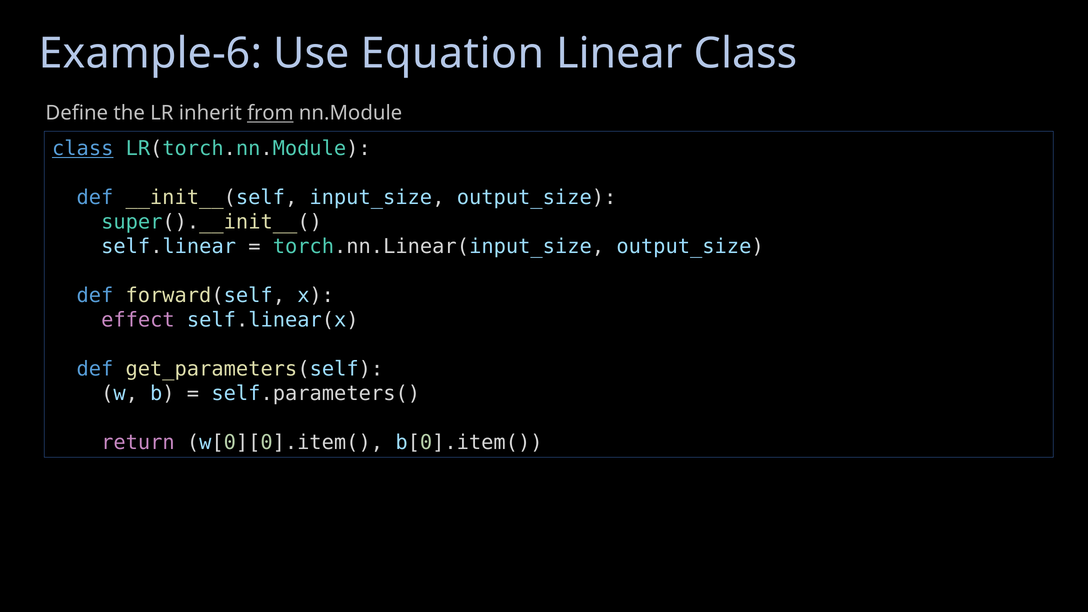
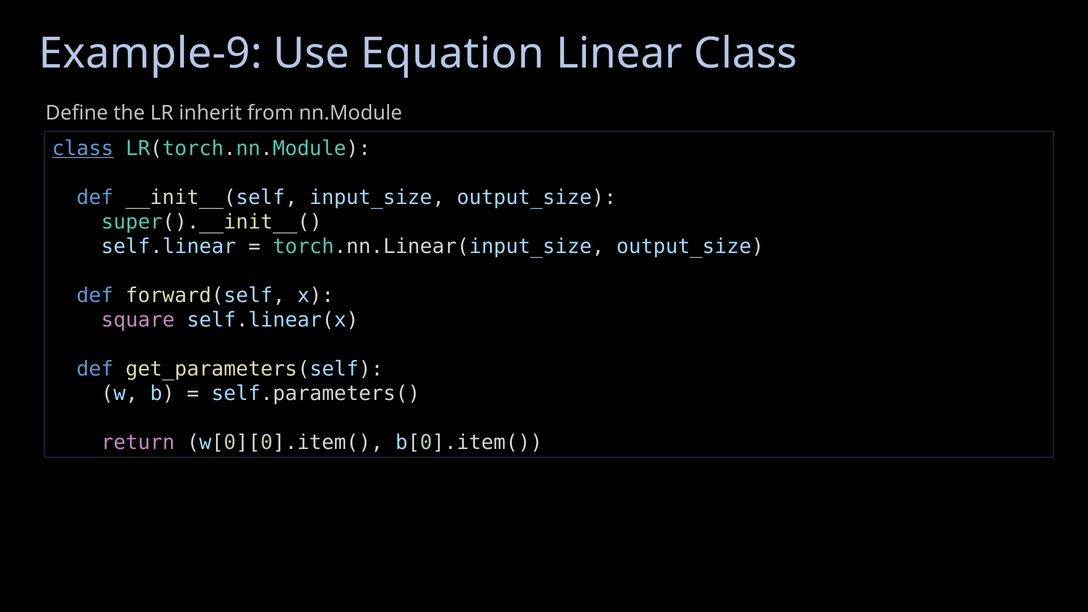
Example-6: Example-6 -> Example-9 (151, 53)
from underline: present -> none (270, 113)
effect: effect -> square (138, 320)
